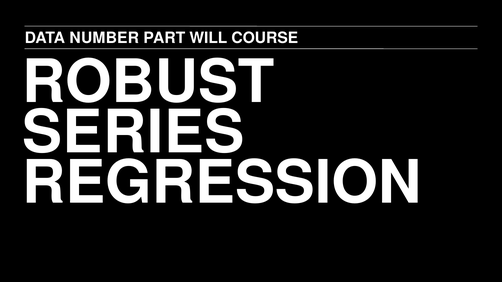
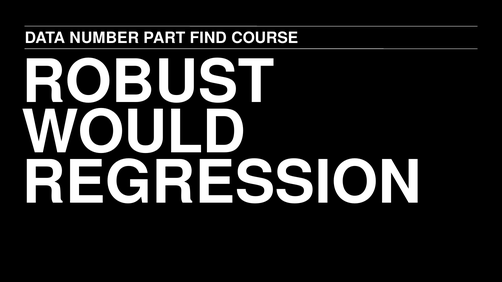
WILL: WILL -> FIND (208, 38)
SERIES: SERIES -> WOULD (134, 133)
